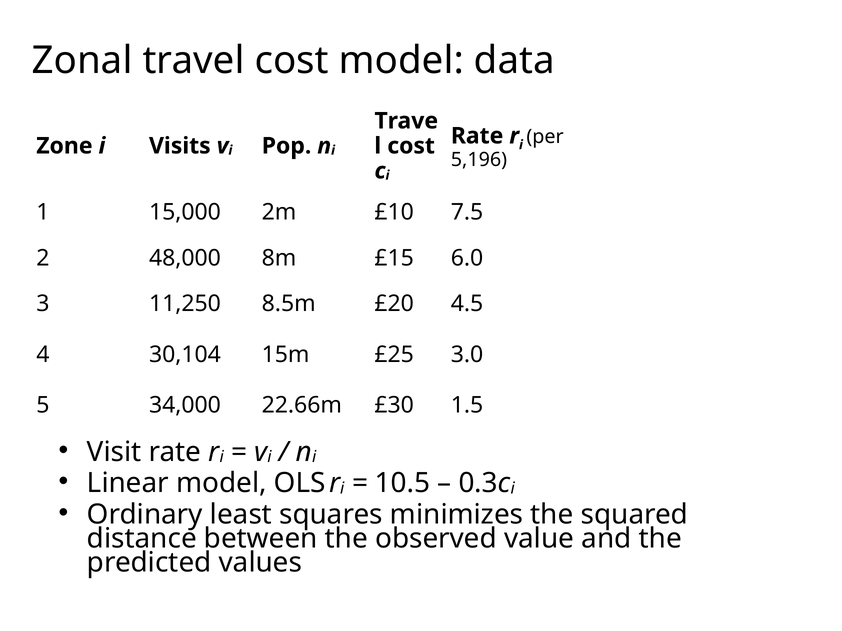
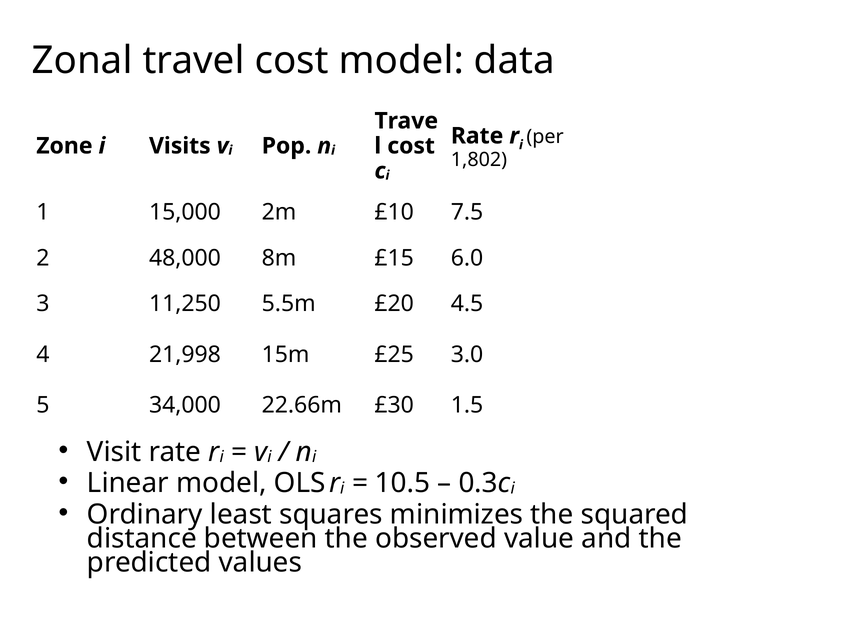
5,196: 5,196 -> 1,802 (479, 160)
8.5m: 8.5m -> 5.5m (289, 304)
30,104: 30,104 -> 21,998 (185, 355)
